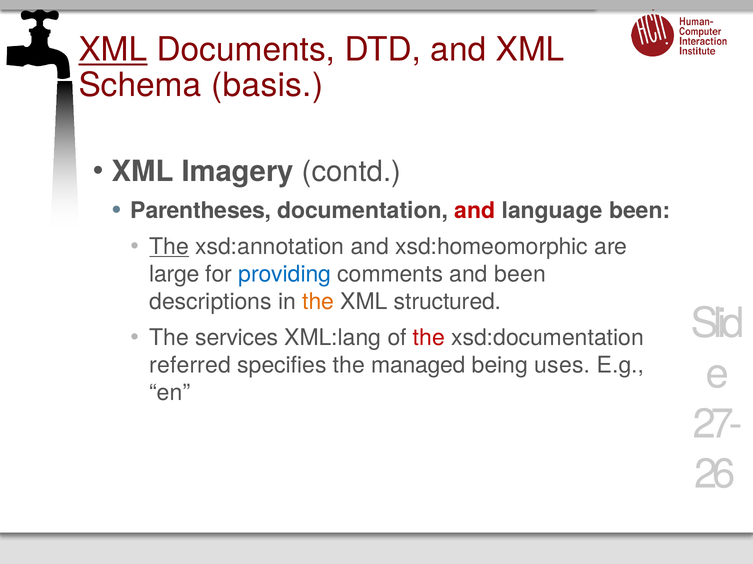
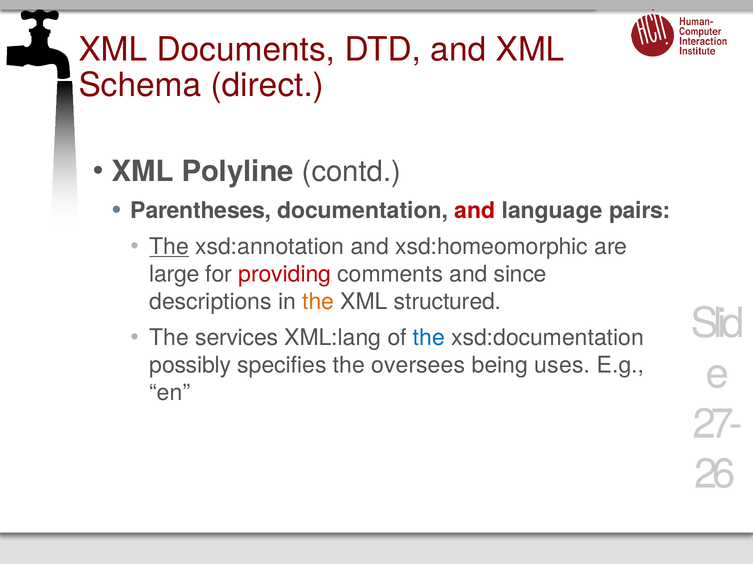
XML underline: present -> none (113, 50)
basis: basis -> direct (267, 86)
Imagery: Imagery -> Polyline (238, 172)
language been: been -> pairs (640, 211)
providing colour: blue -> red (285, 275)
and been: been -> since (520, 275)
the colour: red -> blue (429, 338)
referred: referred -> possibly (190, 366)
managed: managed -> oversees (418, 366)
